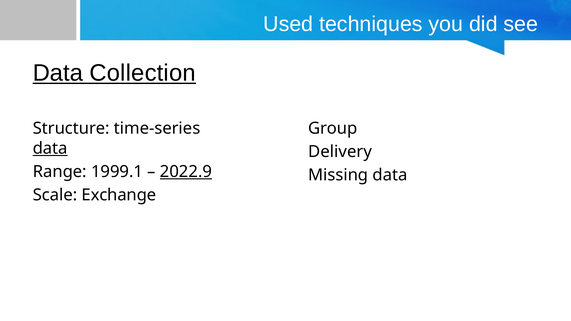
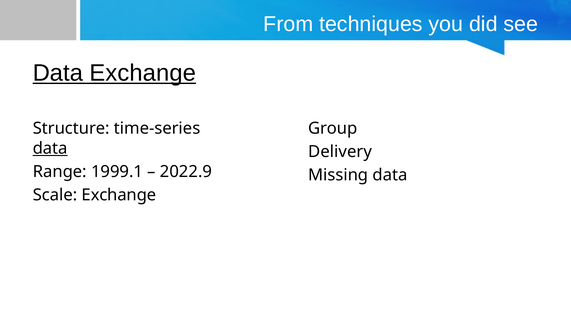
Used: Used -> From (288, 24)
Data Collection: Collection -> Exchange (143, 73)
2022.9 underline: present -> none (186, 172)
